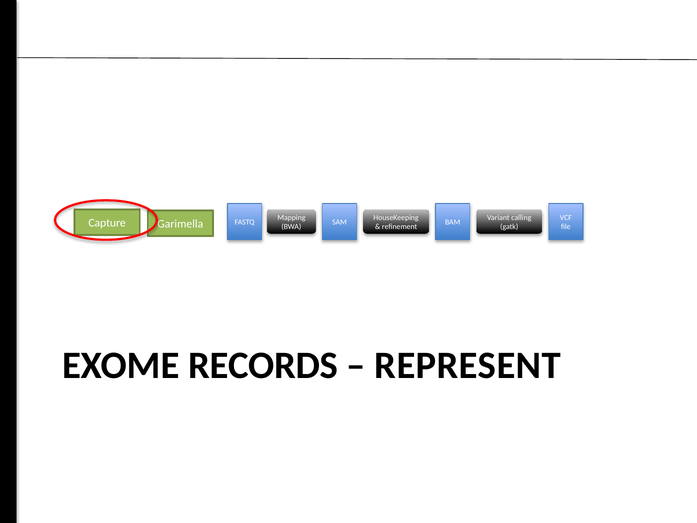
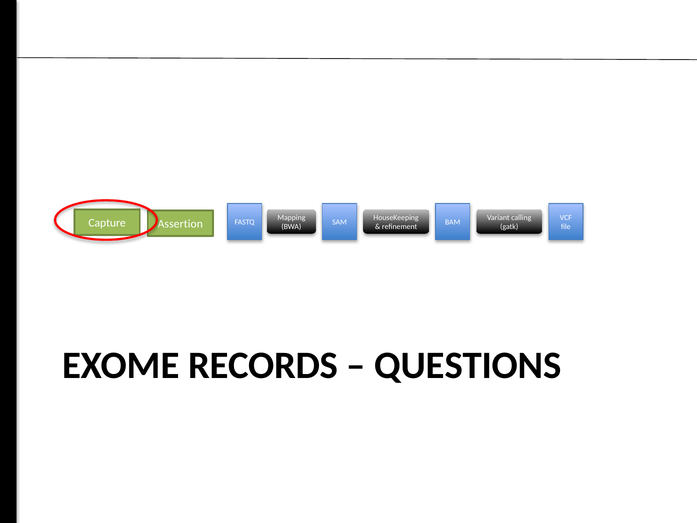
Garimella: Garimella -> Assertion (180, 224)
REPRESENT: REPRESENT -> QUESTIONS (468, 365)
